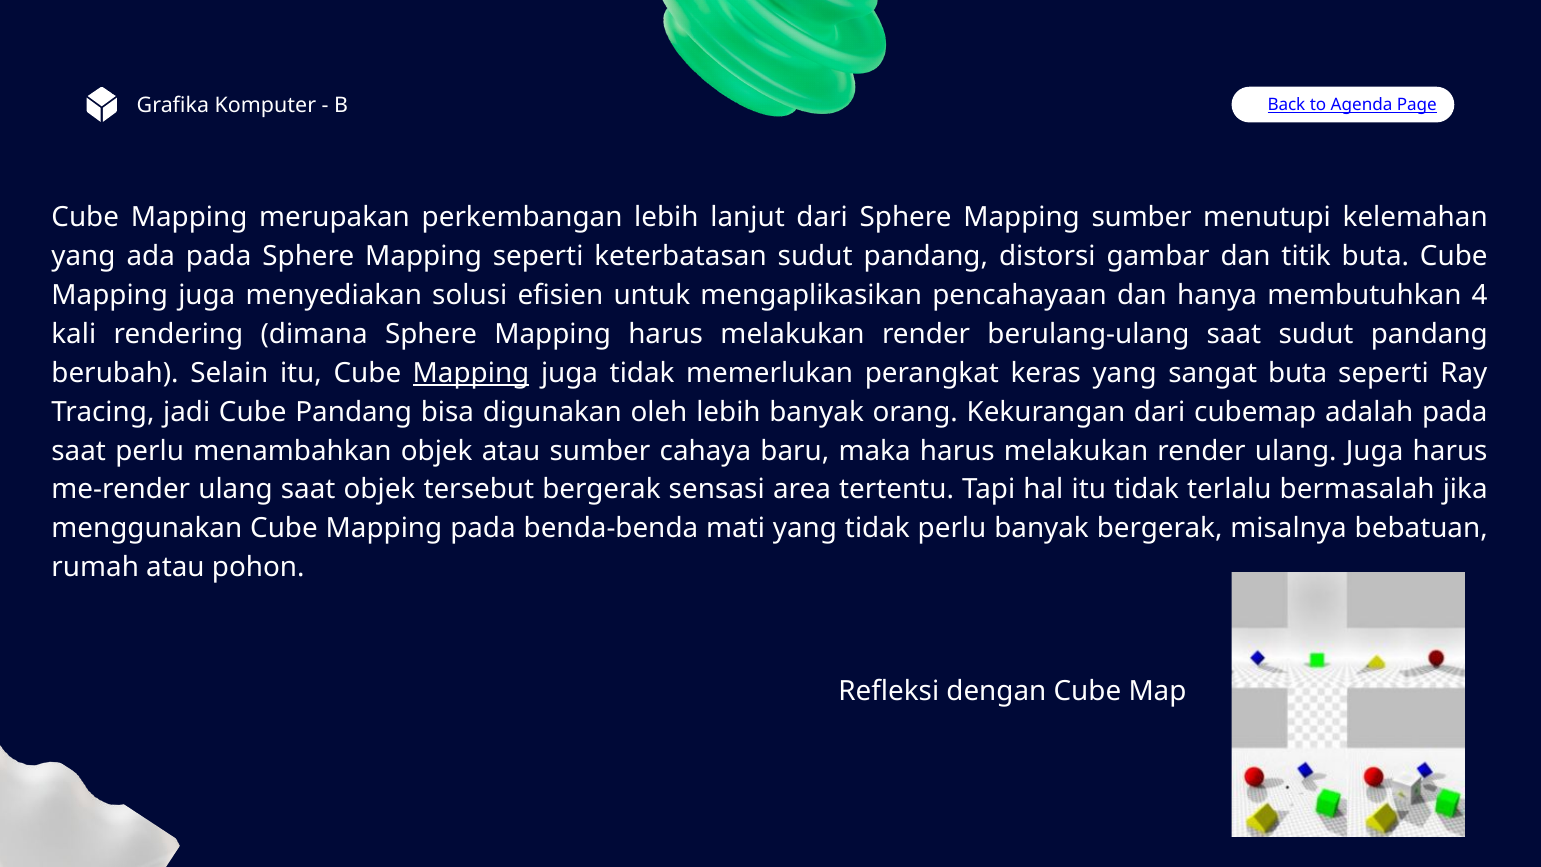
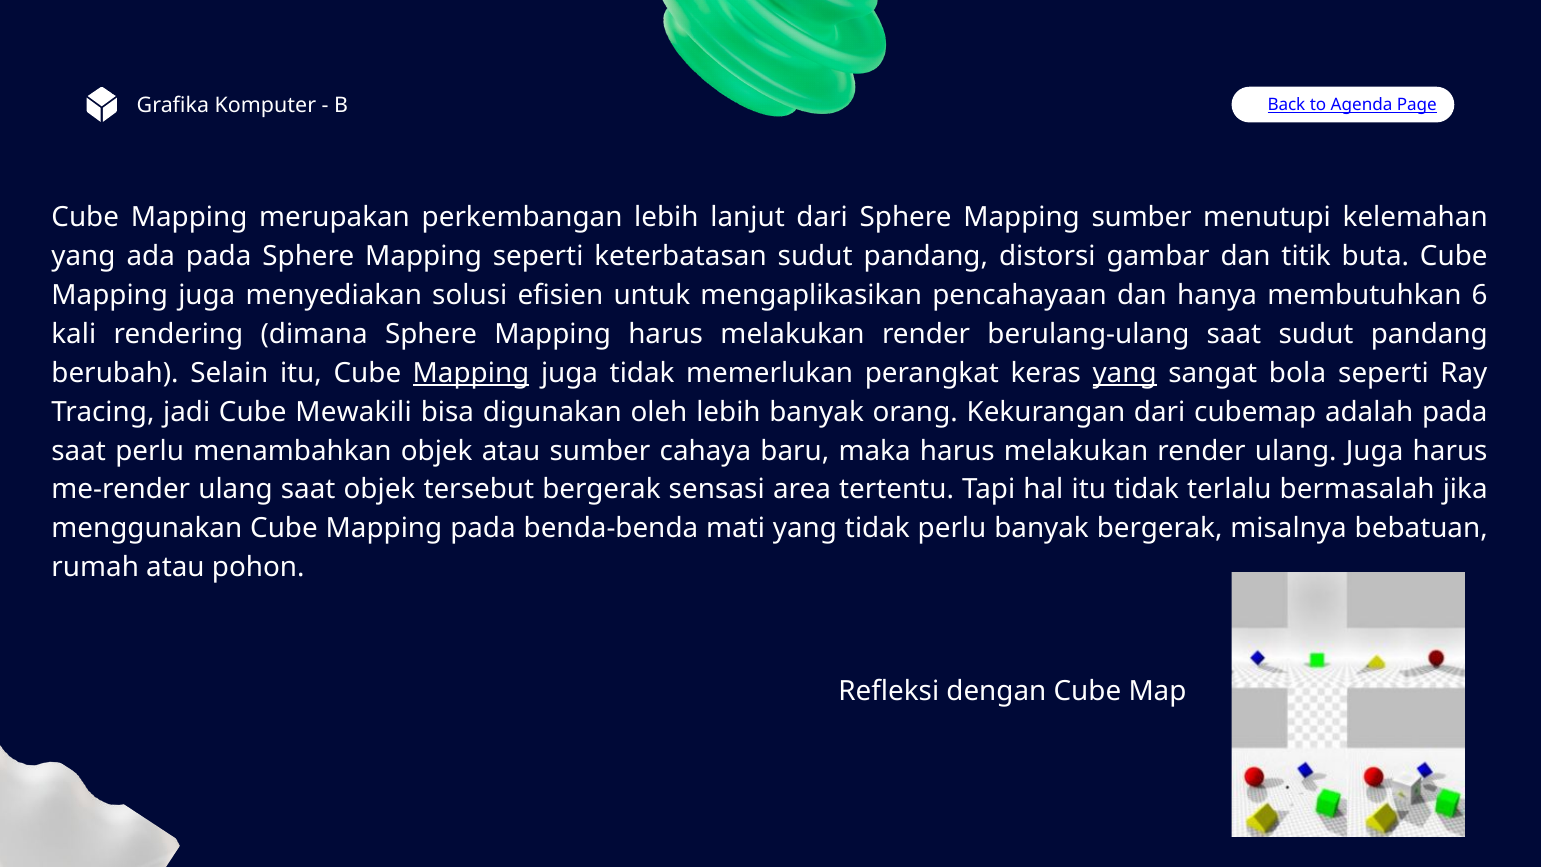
4: 4 -> 6 (1480, 295)
yang underline: none -> present (1125, 373)
sangat buta: buta -> bola (1298, 373)
Cube Pandang: Pandang -> Mewakili (354, 412)
